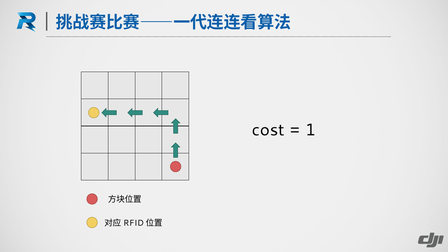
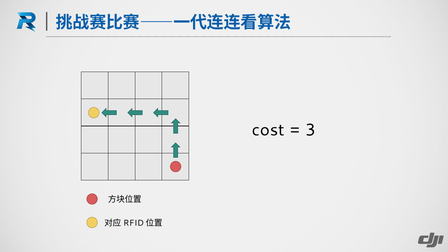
1: 1 -> 3 (310, 130)
